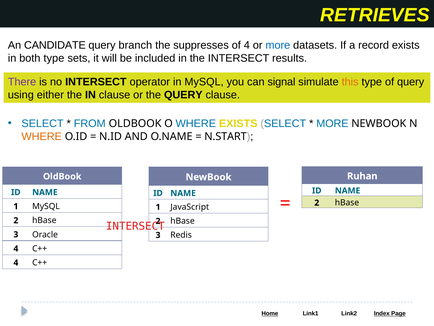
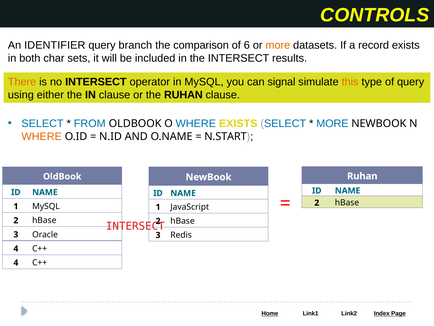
RETRIEVES: RETRIEVES -> CONTROLS (375, 15)
CANDIDATE: CANDIDATE -> IDENTIFIER (55, 45)
suppresses: suppresses -> comparison (201, 45)
of 4: 4 -> 6 (247, 45)
more colour: blue -> orange (278, 45)
both type: type -> char (54, 58)
There colour: purple -> orange (22, 82)
the QUERY: QUERY -> RUHAN (183, 95)
